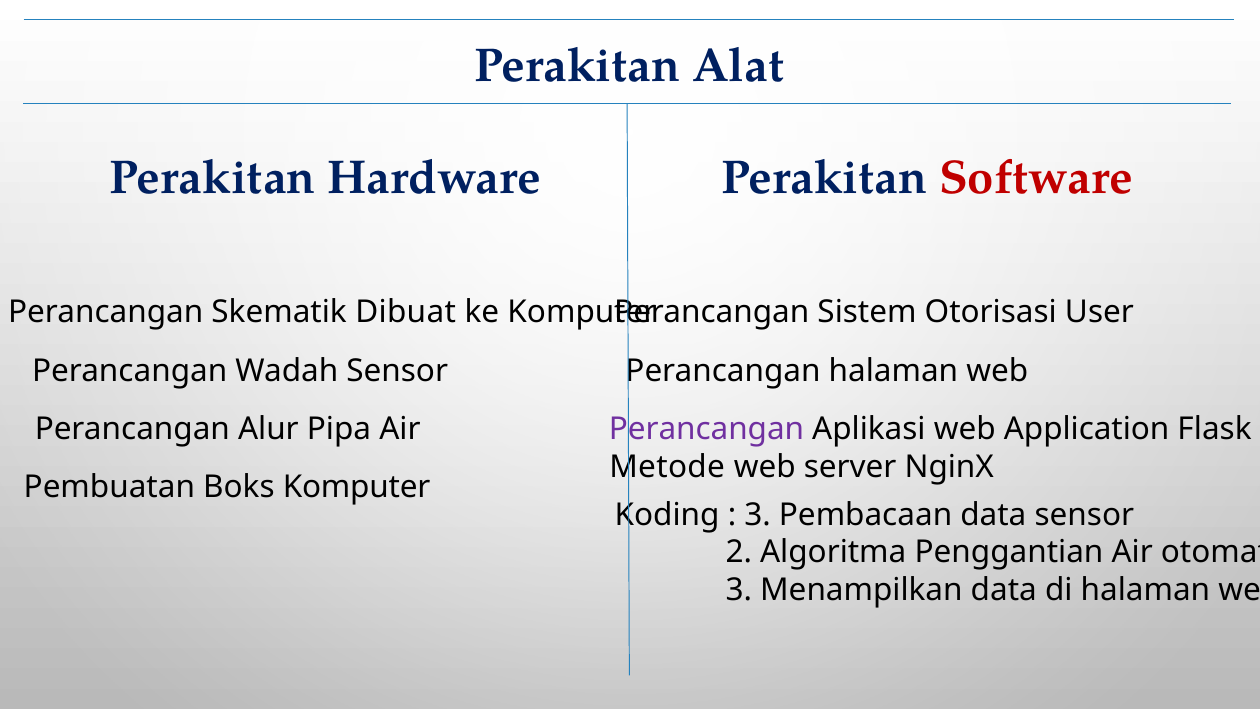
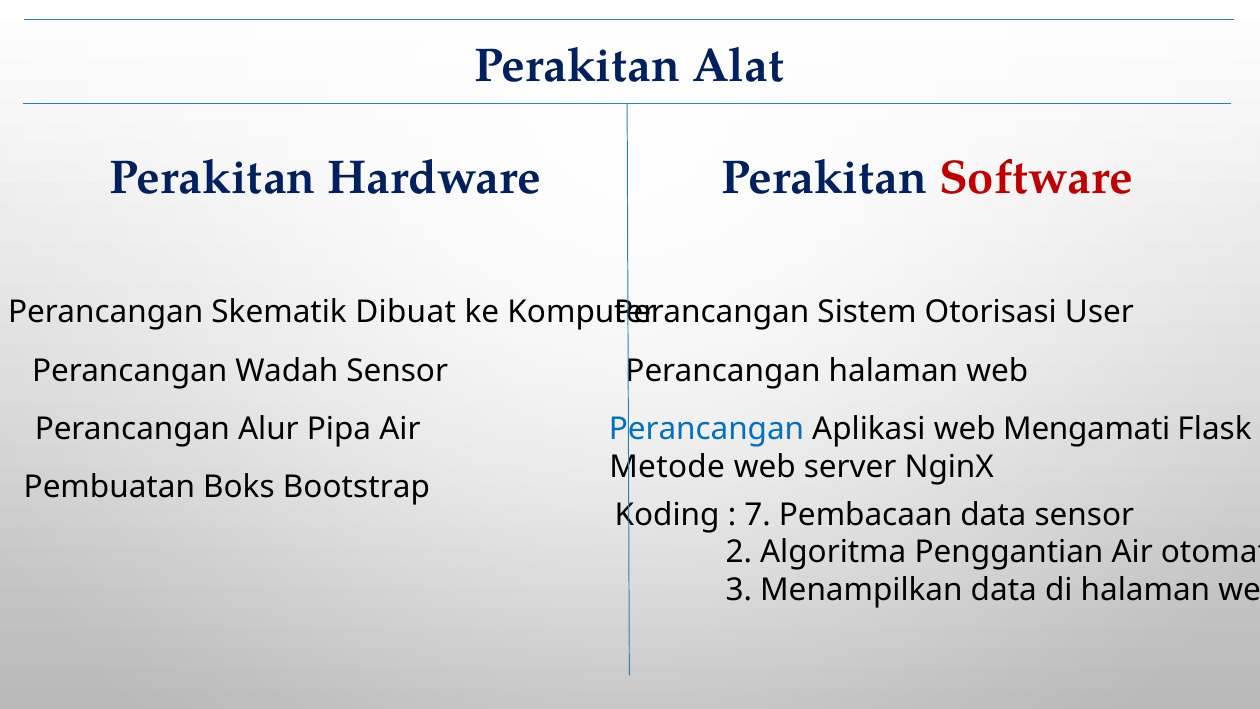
Perancangan colour: purple -> blue (707, 429)
Application: Application -> Mengamati (1087, 429)
Boks Komputer: Komputer -> Bootstrap (356, 487)
3: 3 -> 7 (758, 514)
